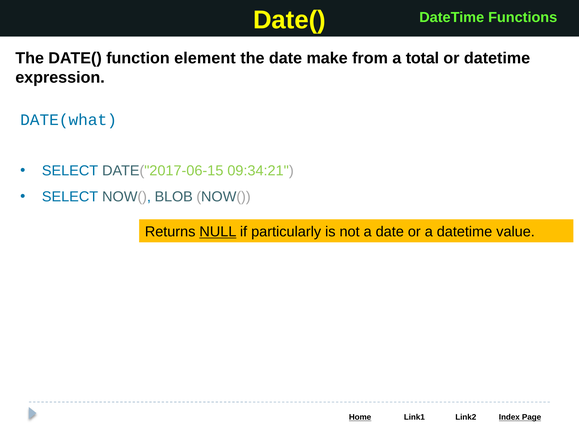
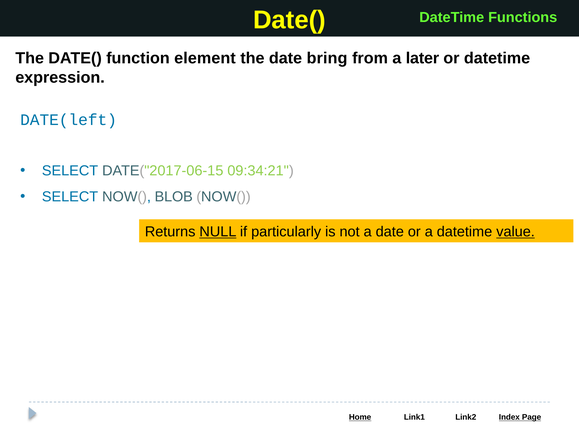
make: make -> bring (327, 58)
total: total -> later (422, 58)
DATE(what: DATE(what -> DATE(left (68, 120)
value underline: none -> present (516, 232)
